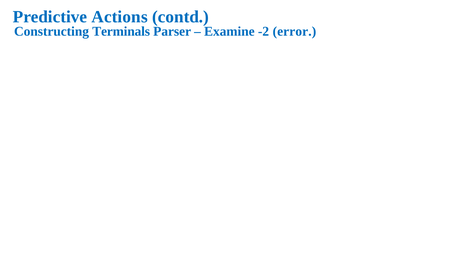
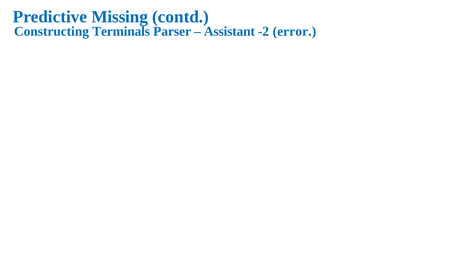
Actions: Actions -> Missing (120, 17)
Examine: Examine -> Assistant (229, 32)
